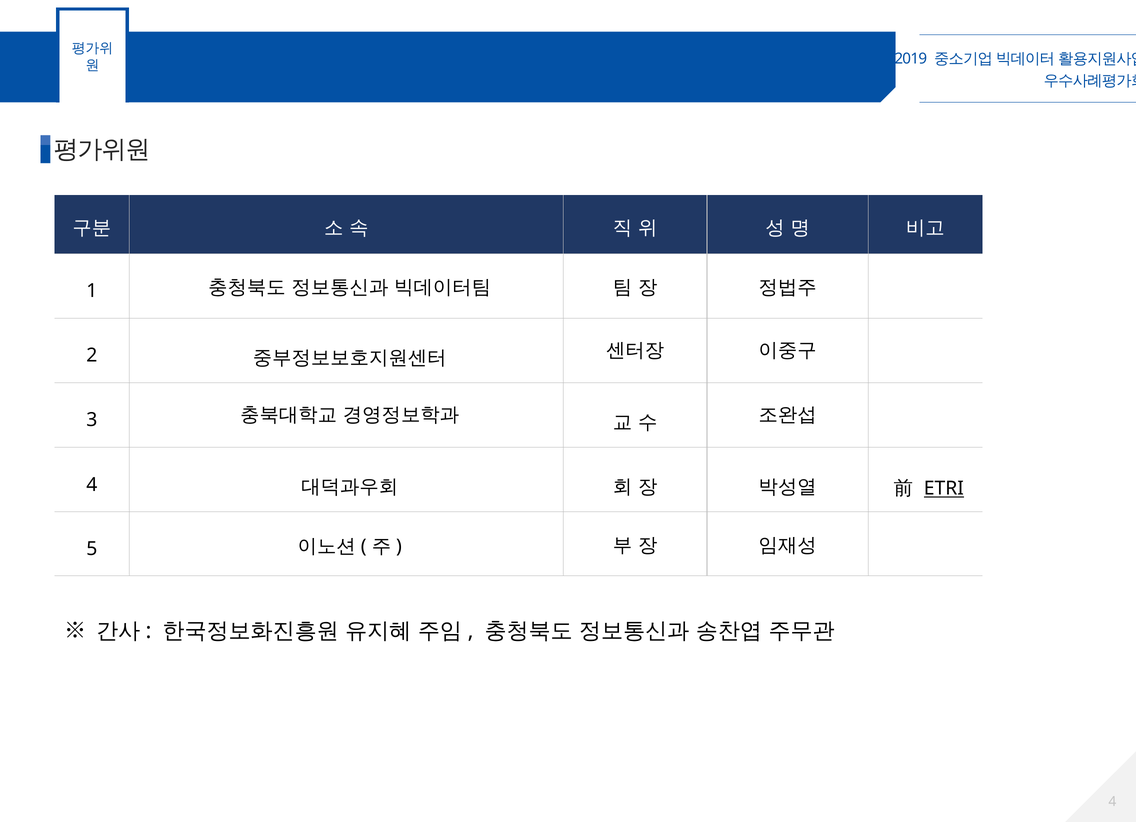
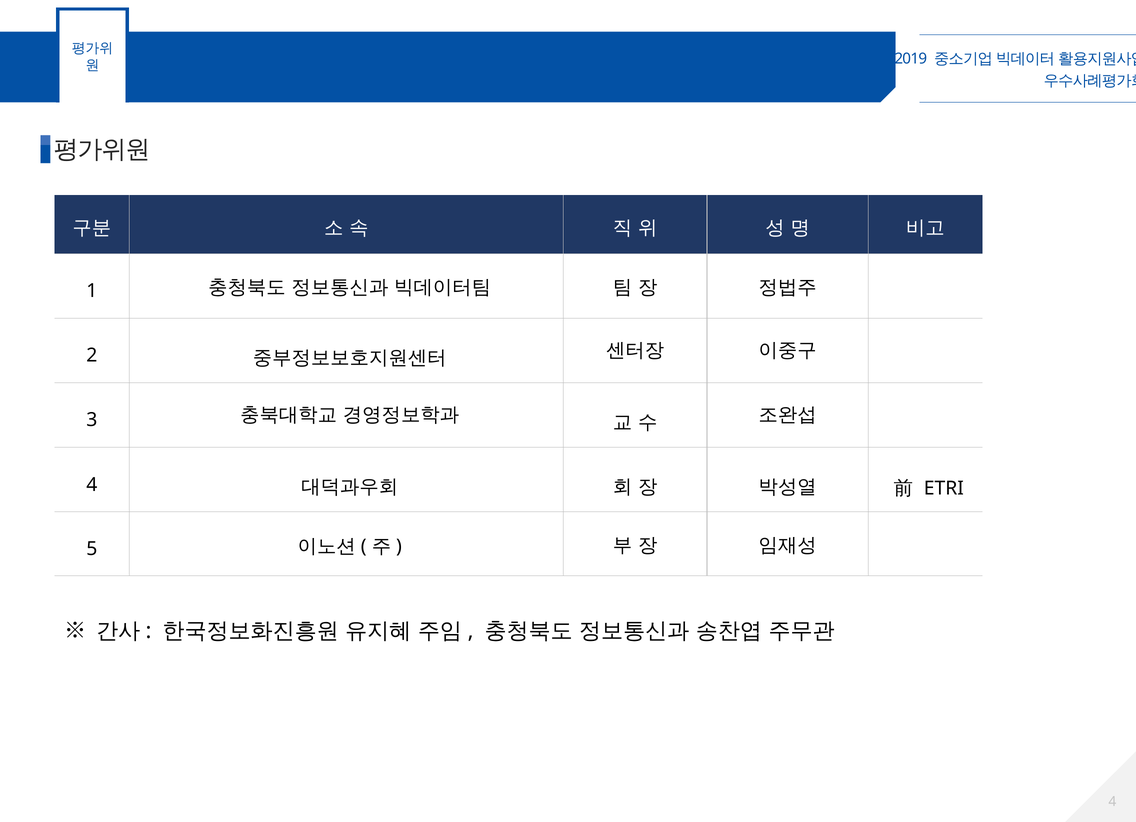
ETRI underline: present -> none (944, 489)
